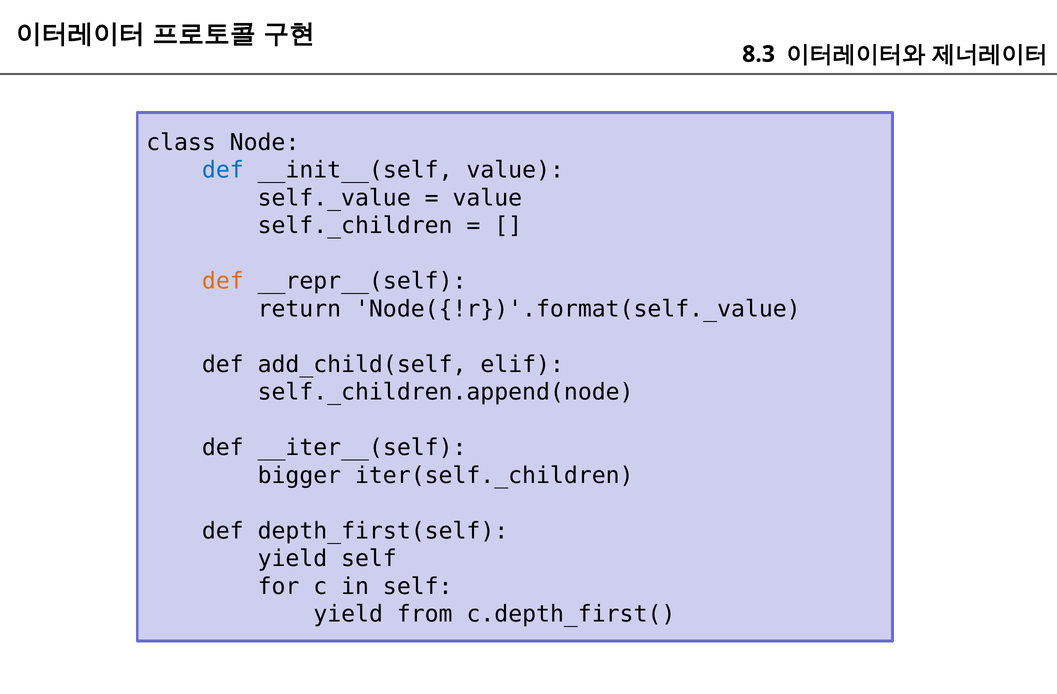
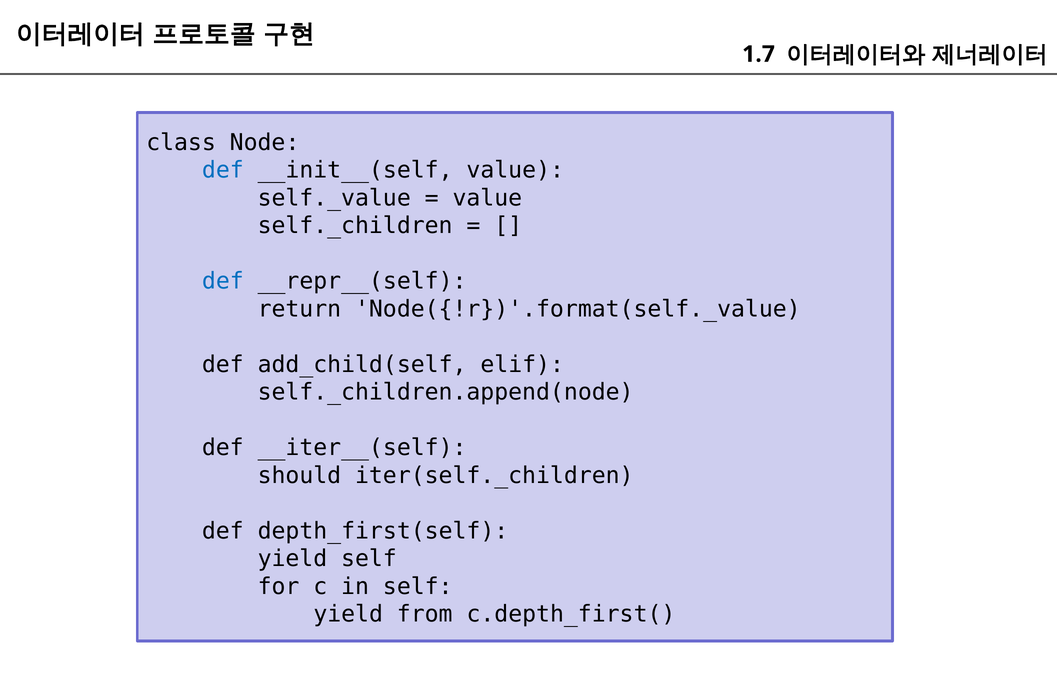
8.3: 8.3 -> 1.7 (759, 54)
def colour: orange -> blue (223, 281)
bigger: bigger -> should (299, 476)
